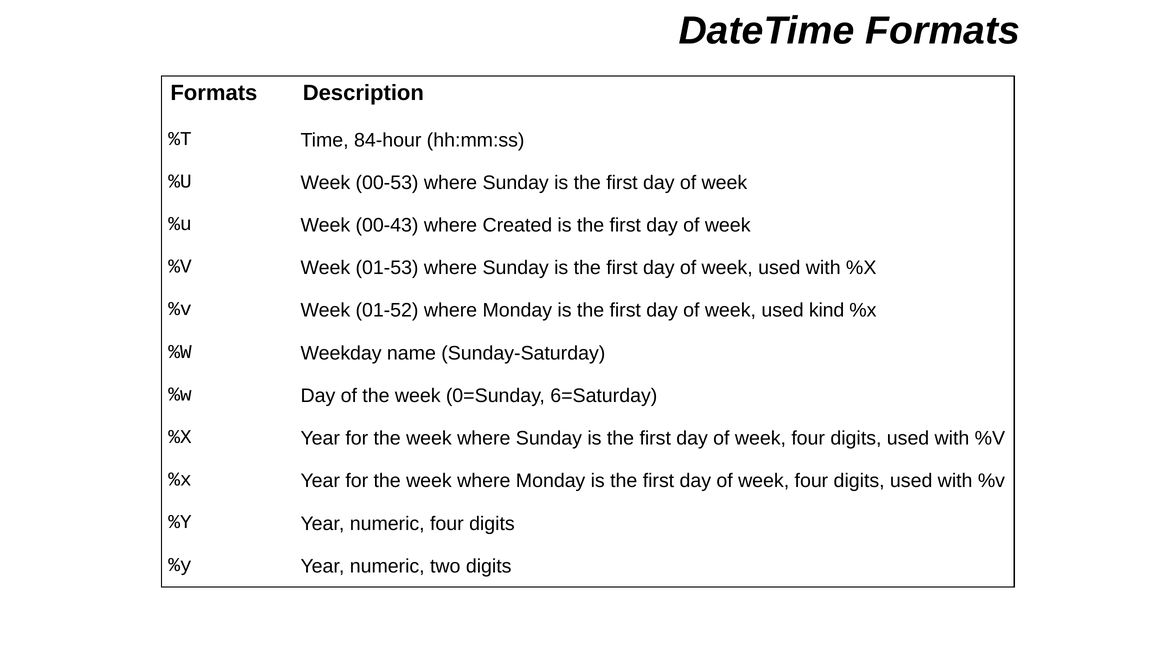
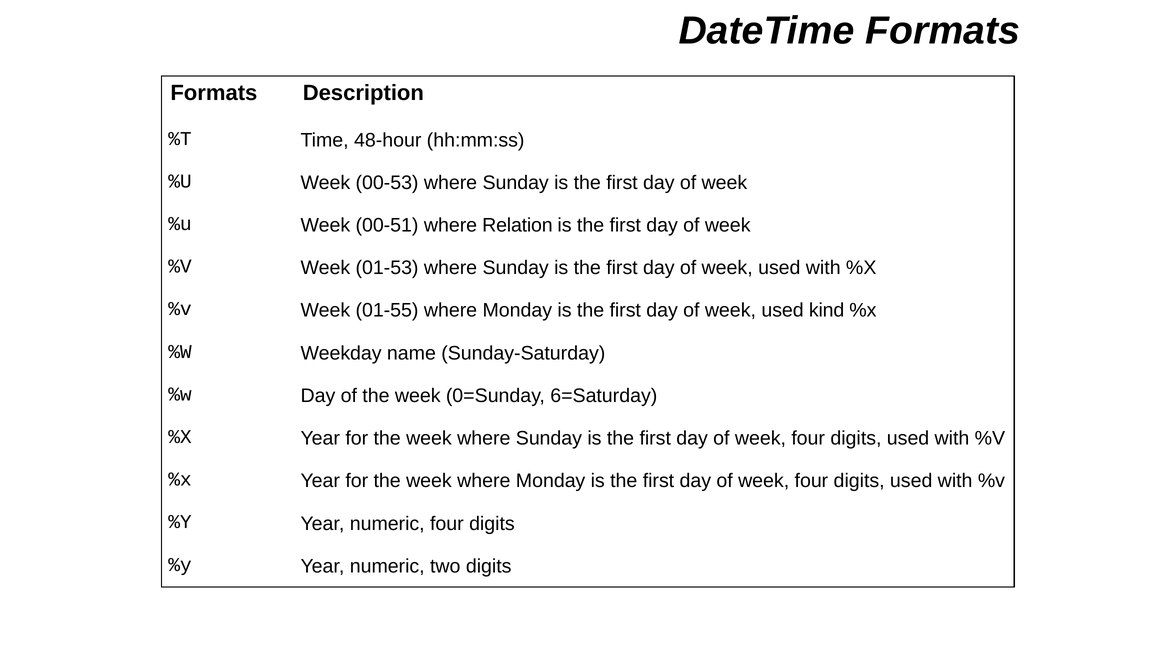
84-hour: 84-hour -> 48-hour (388, 140)
00-43: 00-43 -> 00-51 (387, 225)
Created: Created -> Relation (517, 225)
01-52: 01-52 -> 01-55 (387, 311)
